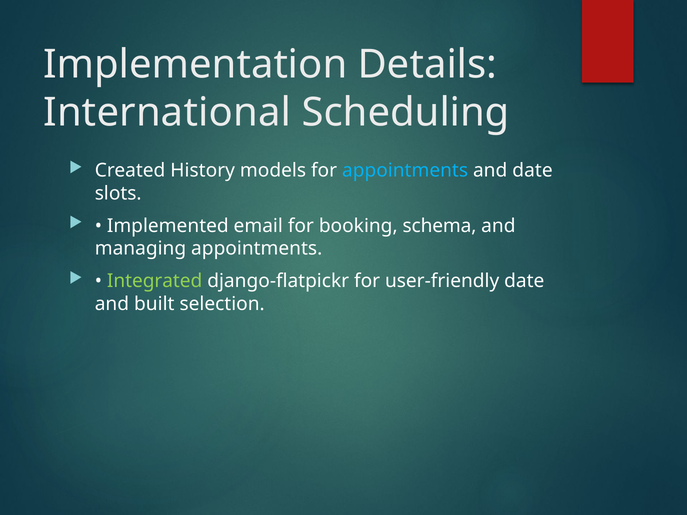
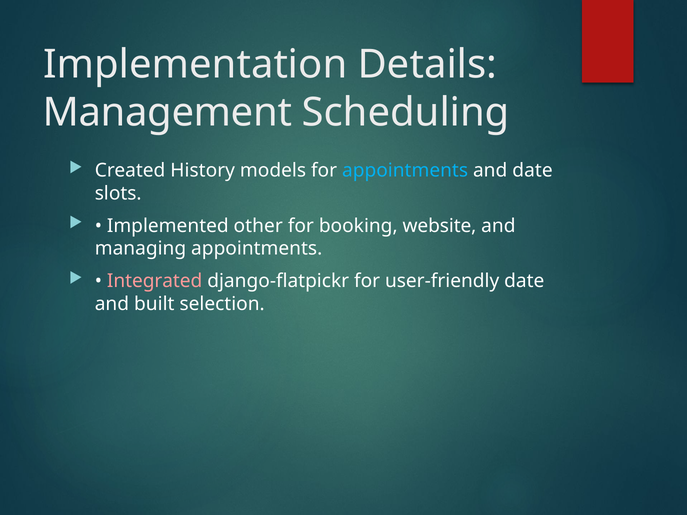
International: International -> Management (167, 112)
email: email -> other (258, 226)
schema: schema -> website (439, 226)
Integrated colour: light green -> pink (155, 281)
